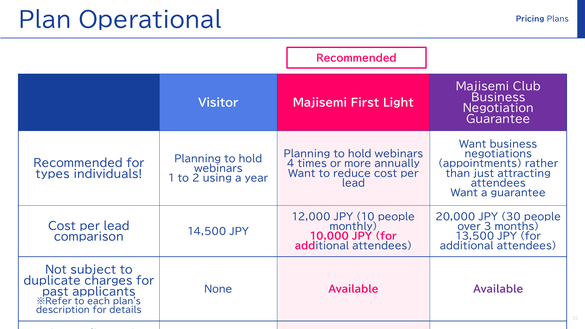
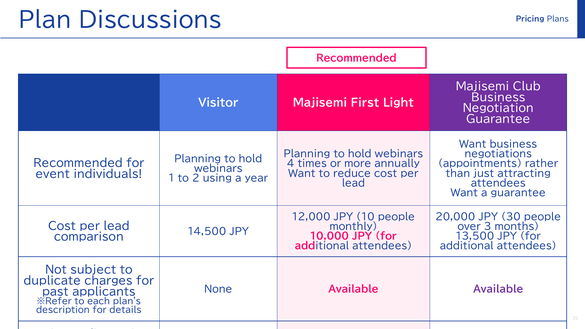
Operational: Operational -> Discussions (150, 20)
types: types -> event (53, 174)
